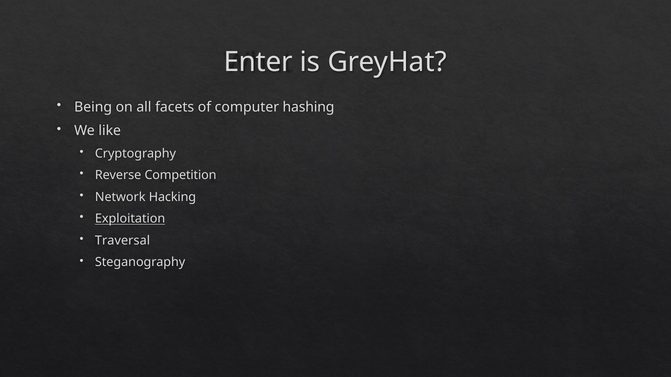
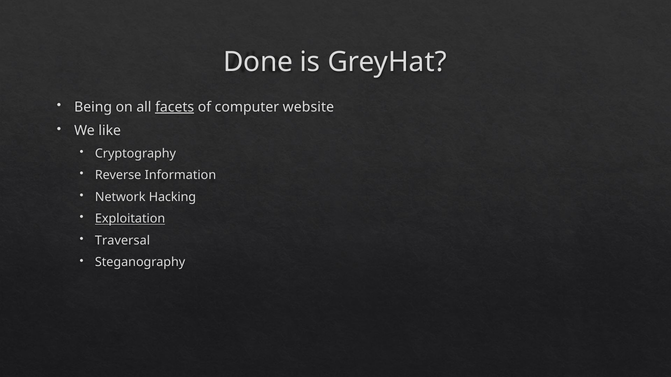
Enter: Enter -> Done (258, 62)
facets underline: none -> present (175, 107)
hashing: hashing -> website (308, 107)
Competition: Competition -> Information (180, 175)
